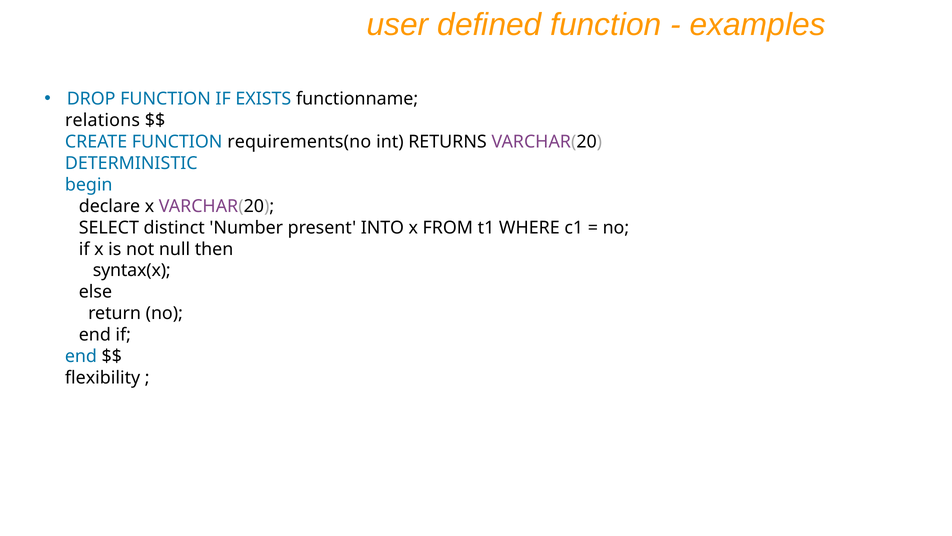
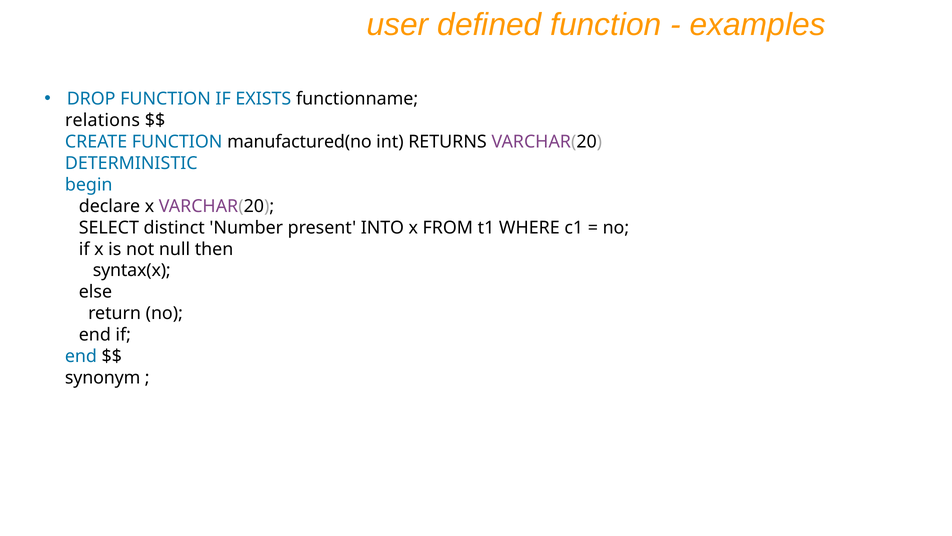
requirements(no: requirements(no -> manufactured(no (299, 142)
flexibility: flexibility -> synonym (103, 377)
